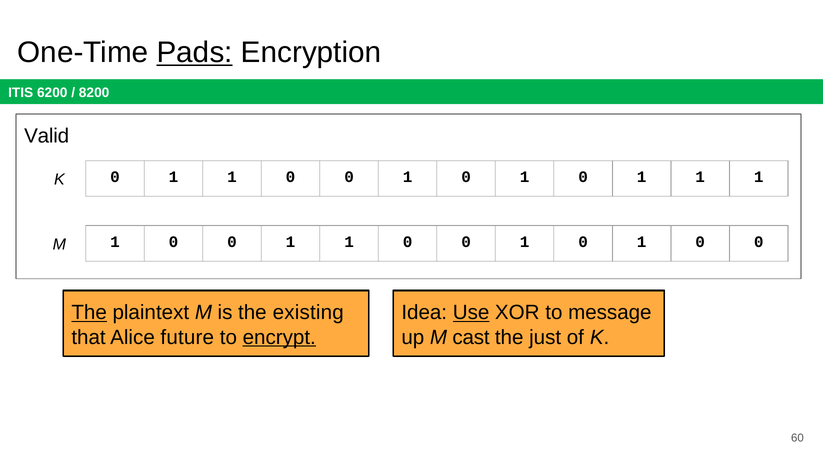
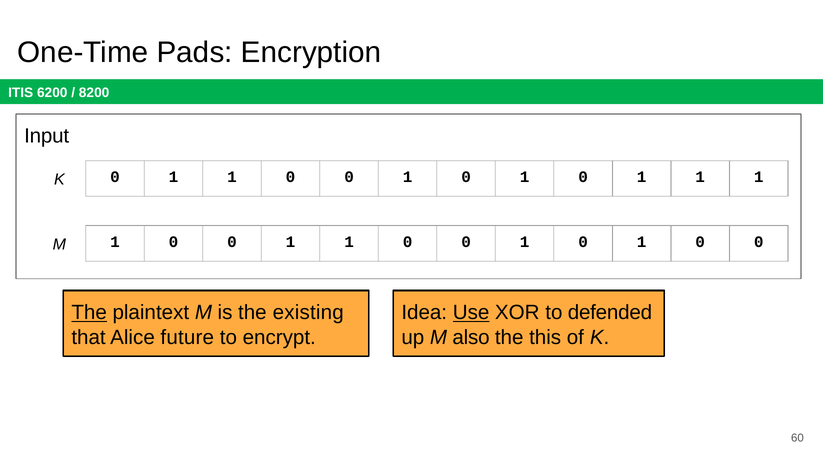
Pads underline: present -> none (195, 53)
Valid: Valid -> Input (47, 136)
message: message -> defended (610, 312)
encrypt underline: present -> none (279, 337)
cast: cast -> also (471, 337)
just: just -> this (545, 337)
